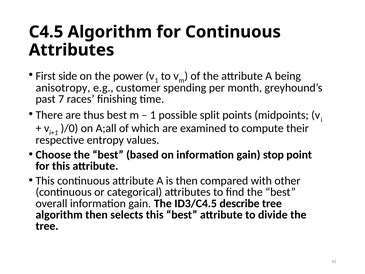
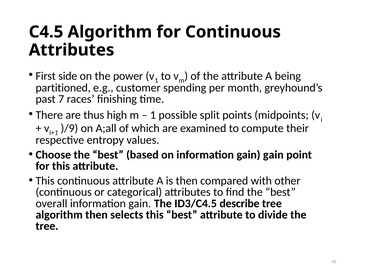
anisotropy: anisotropy -> partitioned (63, 88)
thus best: best -> high (117, 115)
)/0: )/0 -> )/9 (69, 128)
gain stop: stop -> gain (273, 155)
